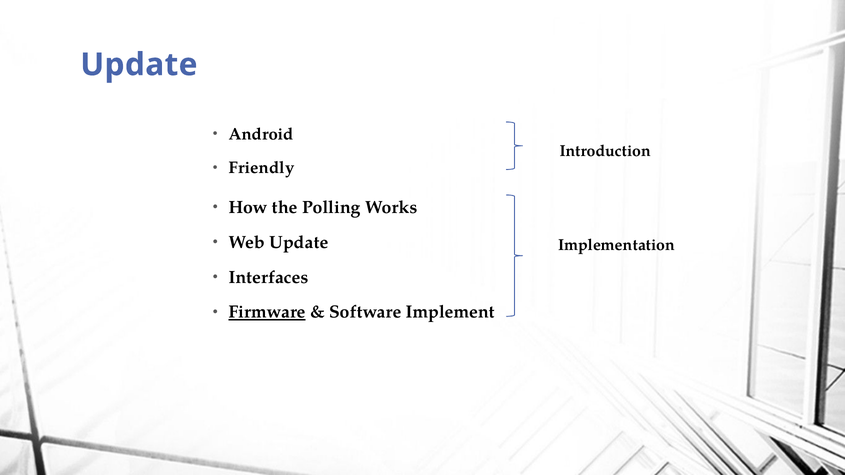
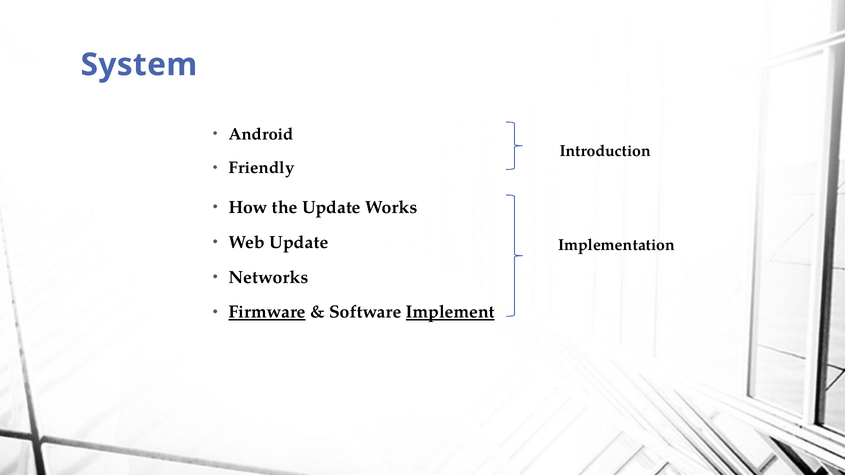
Update: Update -> System (139, 65)
the Polling: Polling -> Update (331, 208)
Interfaces: Interfaces -> Networks (269, 278)
Implement underline: none -> present (450, 312)
